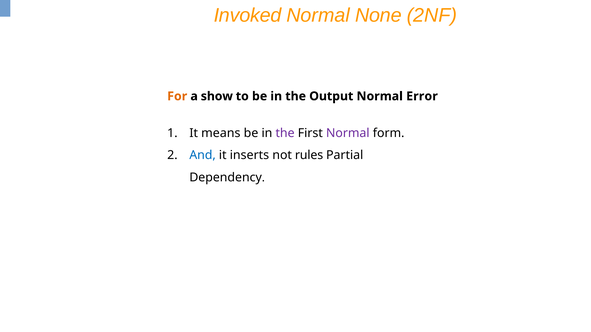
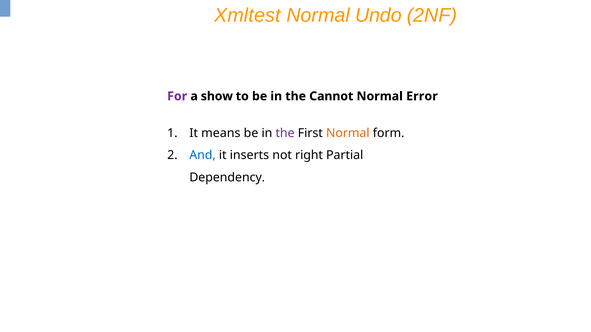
Invoked: Invoked -> Xmltest (247, 15)
None: None -> Undo (378, 15)
For colour: orange -> purple (177, 96)
Output: Output -> Cannot (331, 96)
Normal colour: purple -> orange (348, 133)
rules: rules -> right (309, 155)
